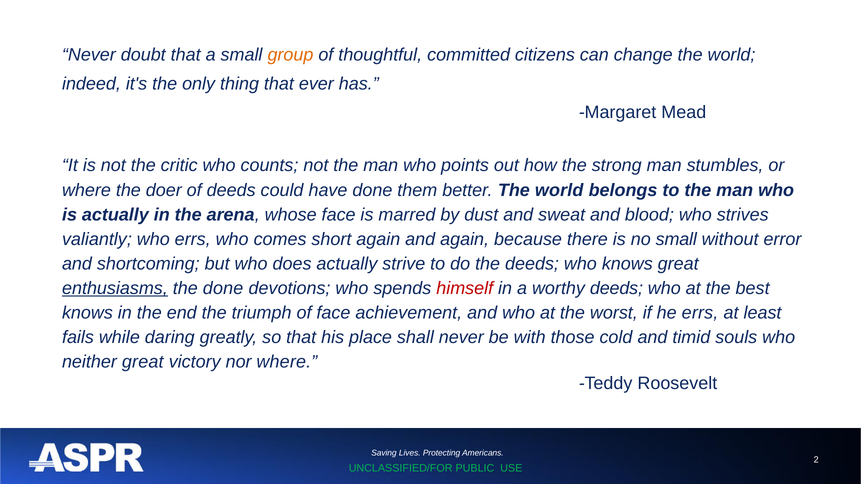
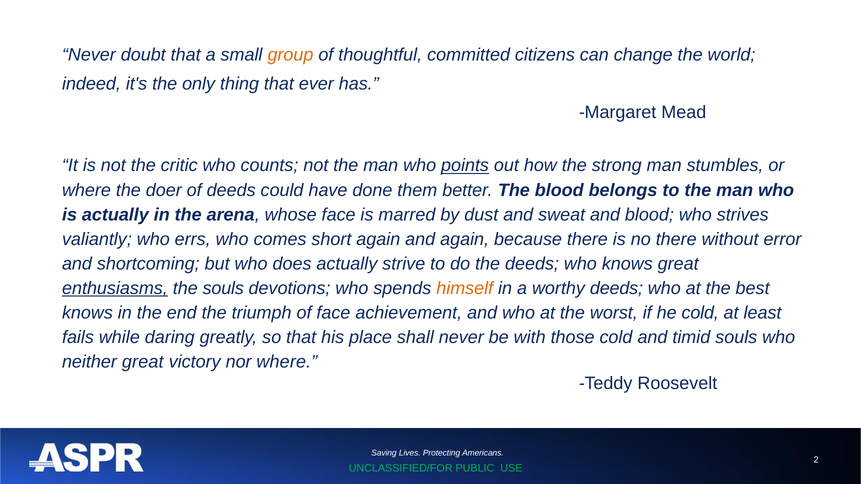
points underline: none -> present (465, 166)
better The world: world -> blood (559, 190)
no small: small -> there (676, 239)
the done: done -> souls (223, 288)
himself colour: red -> orange (465, 288)
he errs: errs -> cold (700, 313)
